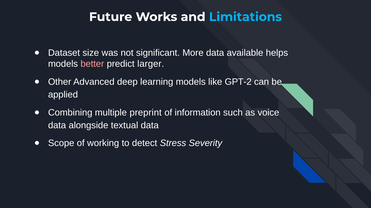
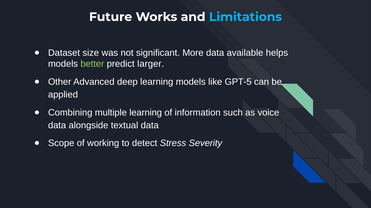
better colour: pink -> light green (92, 64)
GPT-2: GPT-2 -> GPT-5 (238, 82)
multiple preprint: preprint -> learning (146, 113)
